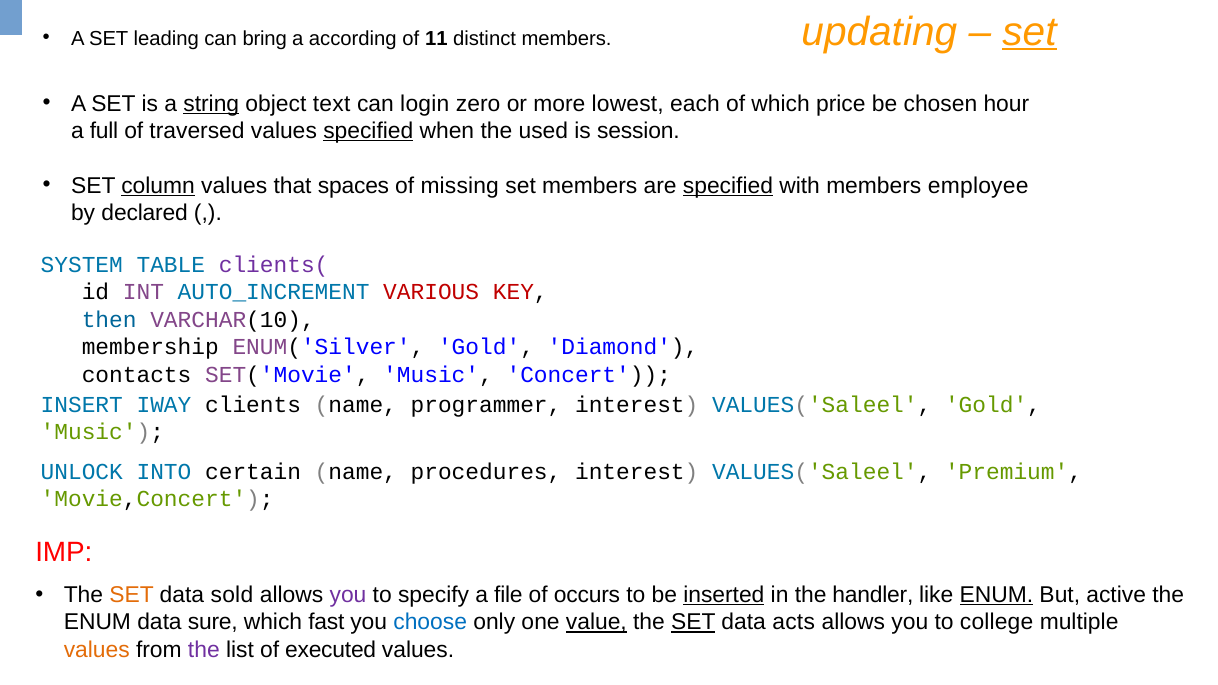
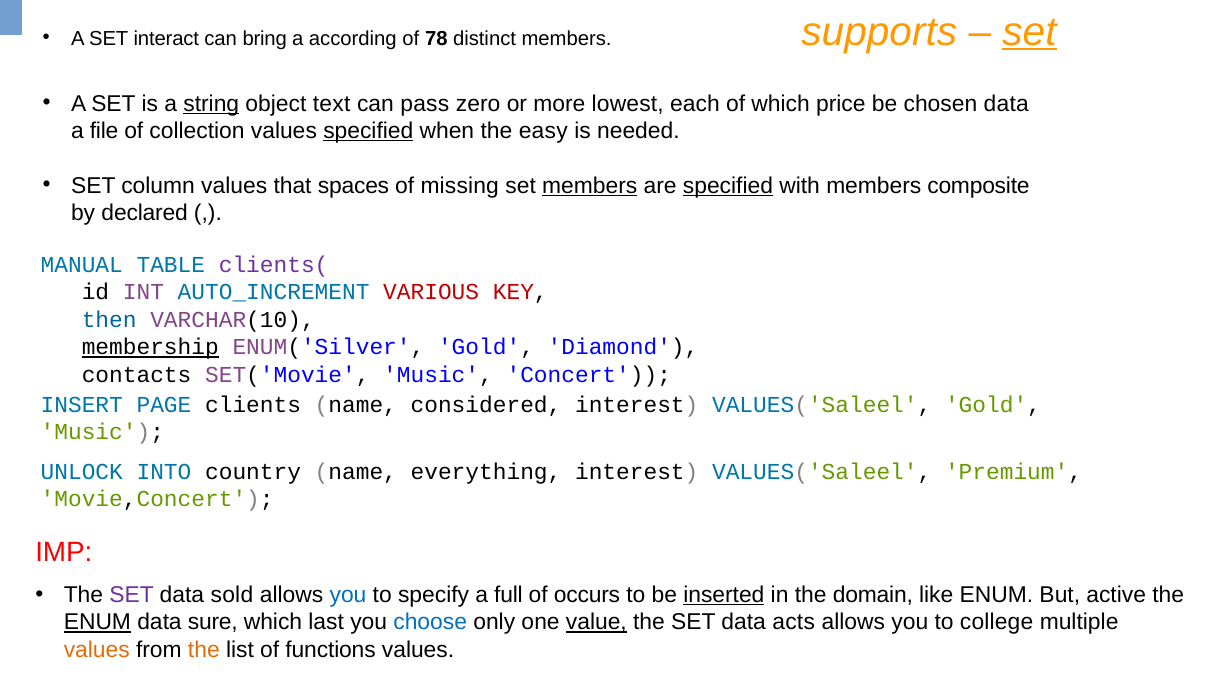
updating: updating -> supports (879, 32)
leading: leading -> interact (166, 38)
11: 11 -> 78 (436, 38)
login: login -> pass (425, 103)
chosen hour: hour -> data (1006, 103)
full: full -> file (104, 131)
traversed: traversed -> collection (197, 131)
used: used -> easy (543, 131)
session: session -> needed (638, 131)
column underline: present -> none (158, 186)
members underline: none -> present (590, 186)
employee: employee -> composite (978, 186)
SYSTEM: SYSTEM -> MANUAL (82, 265)
membership underline: none -> present (150, 347)
IWAY: IWAY -> PAGE (164, 405)
programmer: programmer -> considered (486, 405)
certain: certain -> country (253, 472)
procedures: procedures -> everything (486, 472)
SET colour: orange -> purple (132, 595)
you colour: purple -> blue (348, 595)
file: file -> full (508, 595)
handler: handler -> domain (873, 595)
ENUM underline: present -> none (996, 595)
ENUM underline: none -> present (97, 622)
fast: fast -> last (326, 622)
SET underline: present -> none (693, 622)
the colour: purple -> orange (204, 650)
executed: executed -> functions (331, 650)
